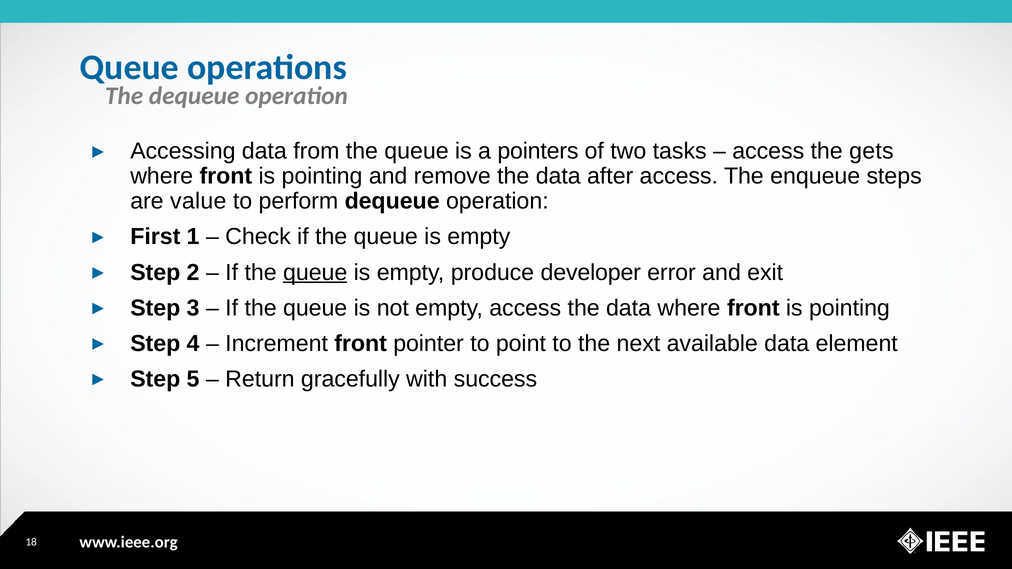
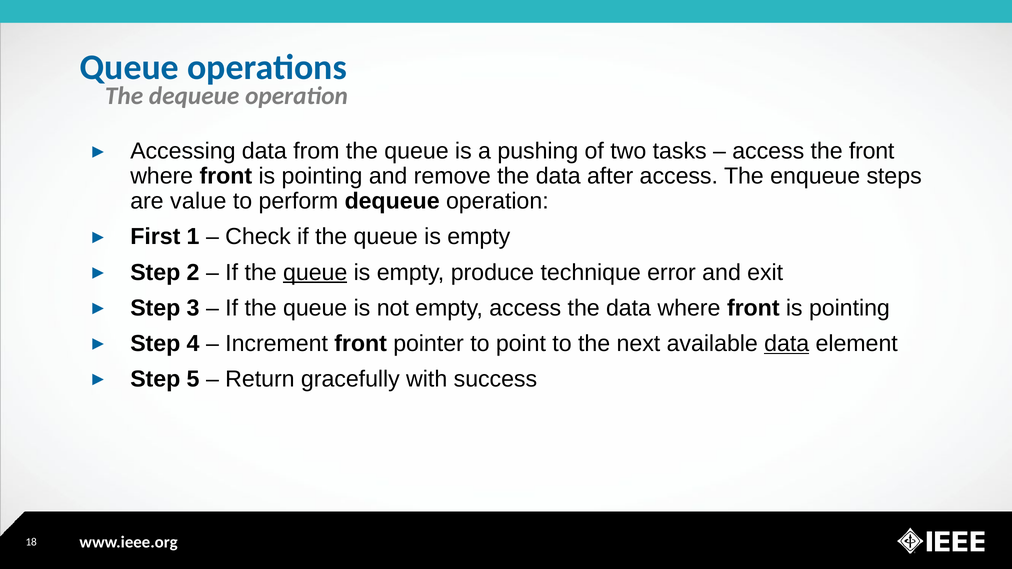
pointers: pointers -> pushing (538, 151)
the gets: gets -> front (872, 151)
developer: developer -> technique (591, 273)
data underline: none -> present (787, 344)
